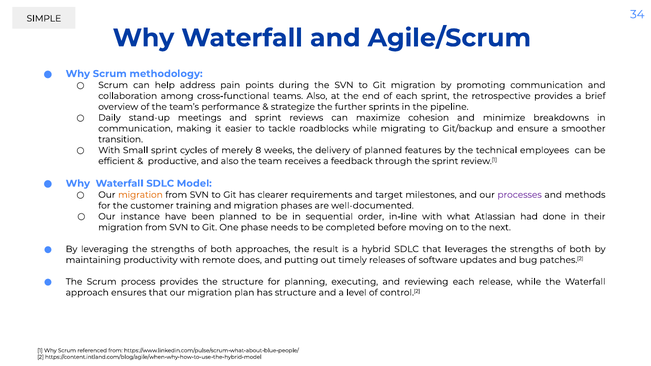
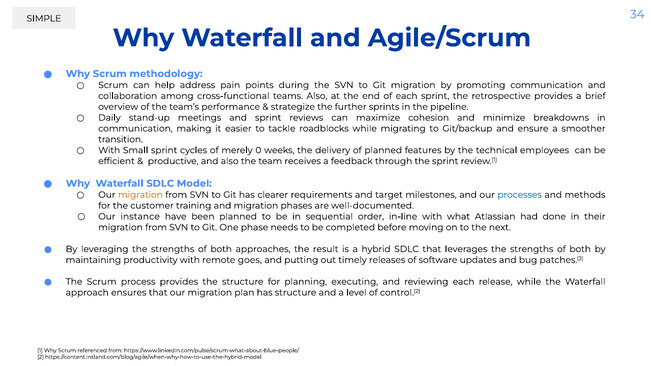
8: 8 -> 0 (258, 150)
processes colour: purple -> blue (520, 195)
does: does -> goes (250, 260)
